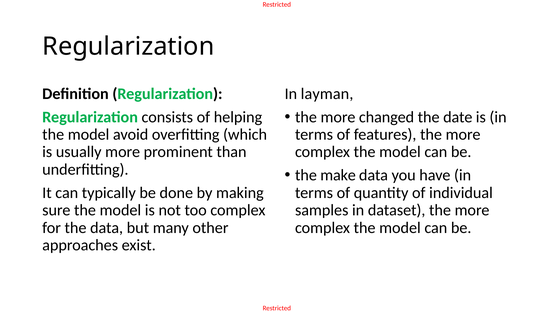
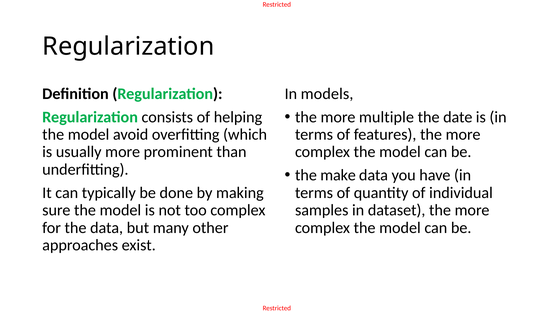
layman: layman -> models (327, 94)
changed: changed -> multiple (386, 117)
